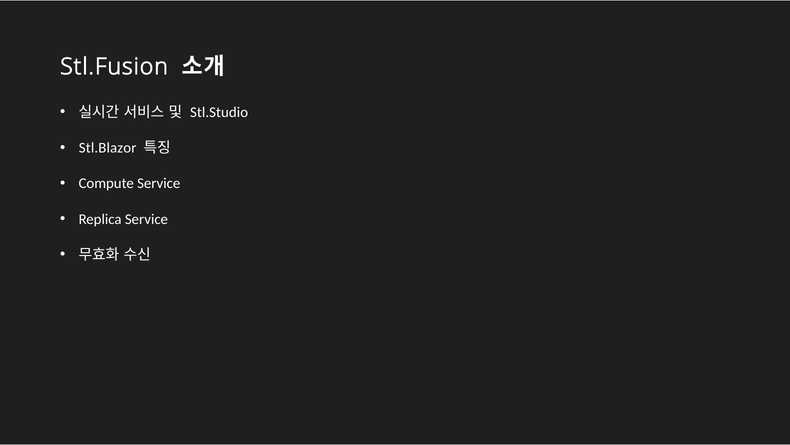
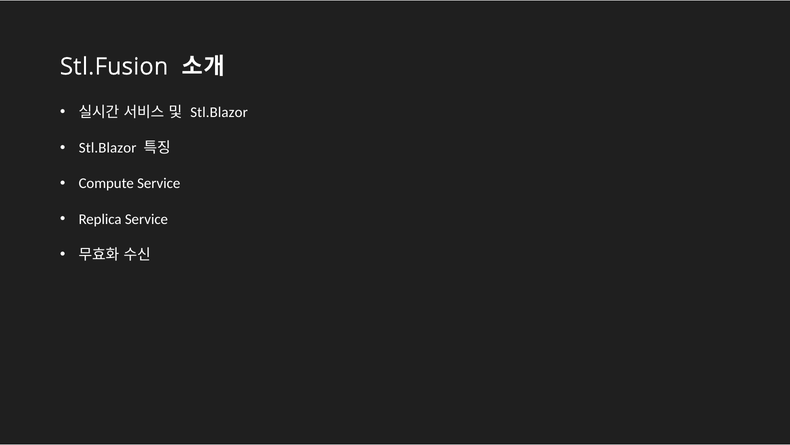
Stl.Studio: Stl.Studio -> Stl.Blazor (219, 112)
